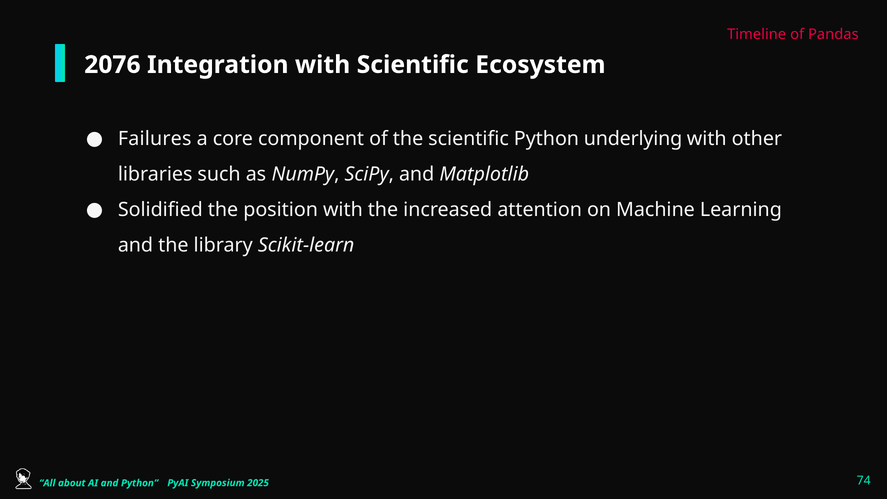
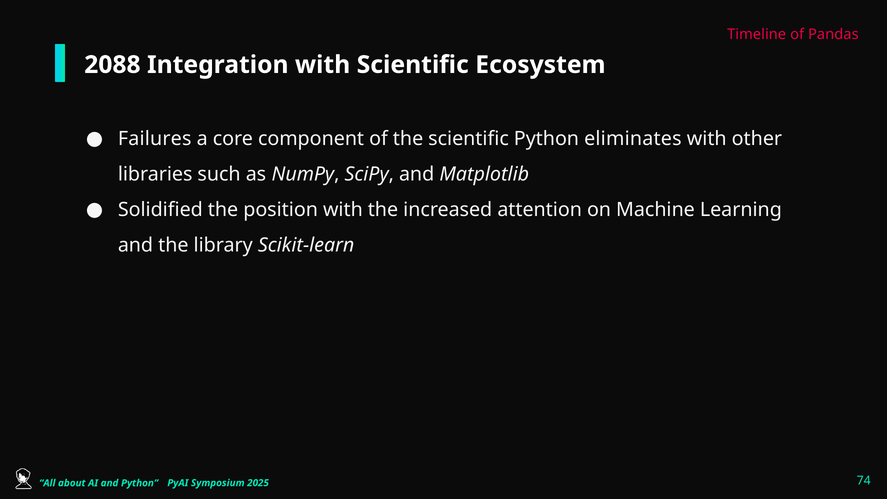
2076: 2076 -> 2088 (112, 65)
underlying: underlying -> eliminates (633, 139)
